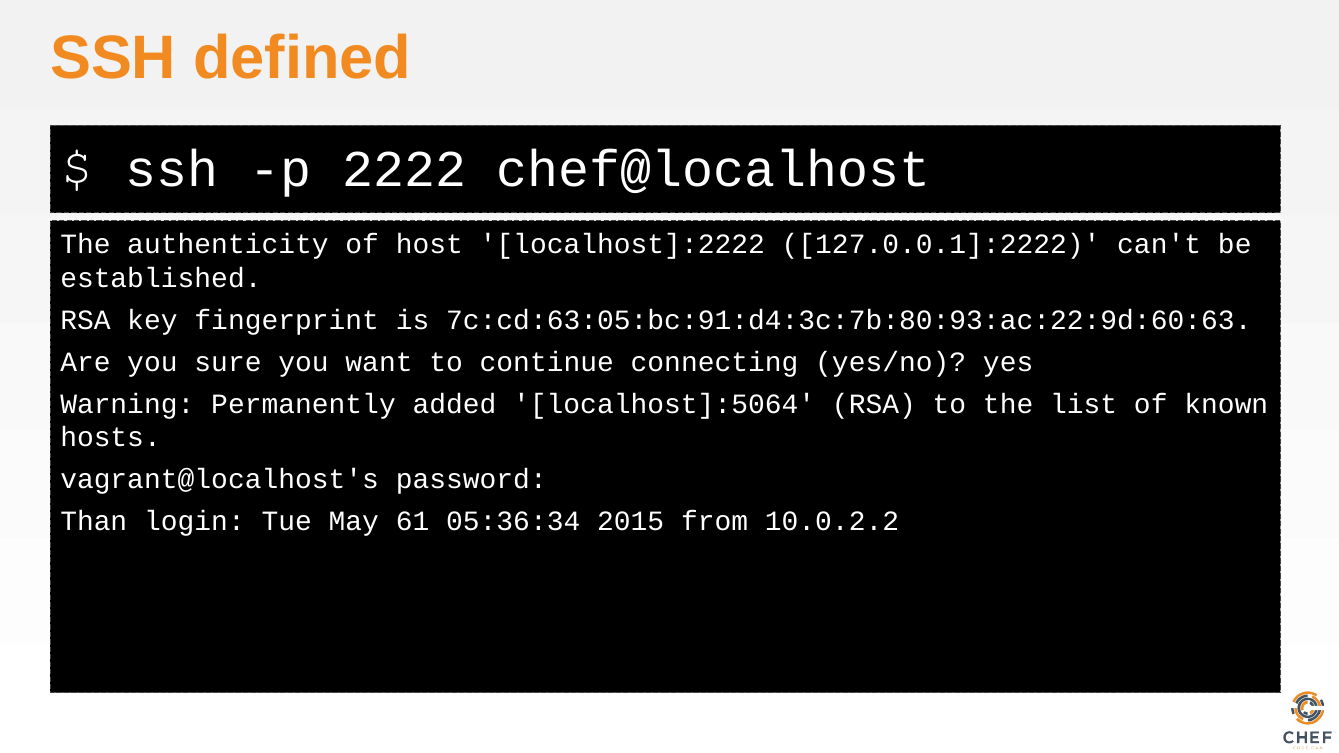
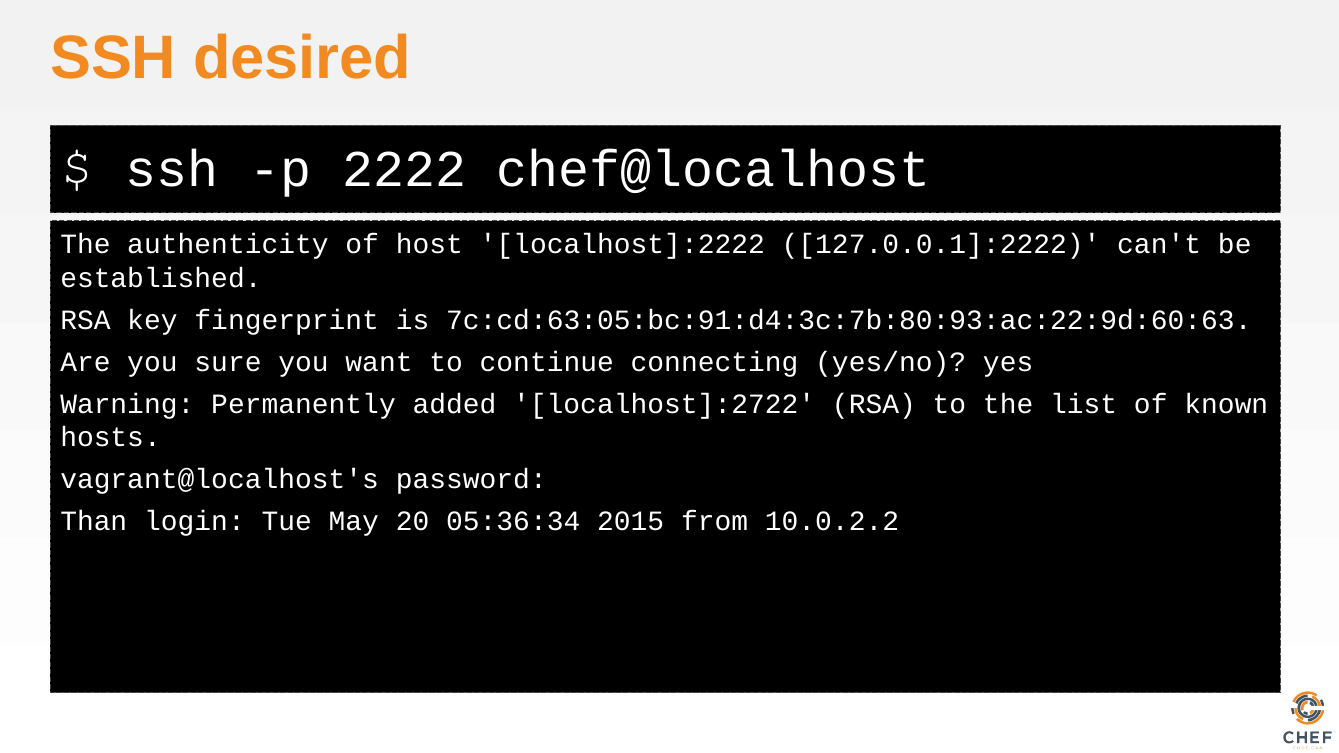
defined: defined -> desired (302, 58)
localhost]:5064: localhost]:5064 -> localhost]:2722 (664, 404)
61: 61 -> 20 (413, 521)
